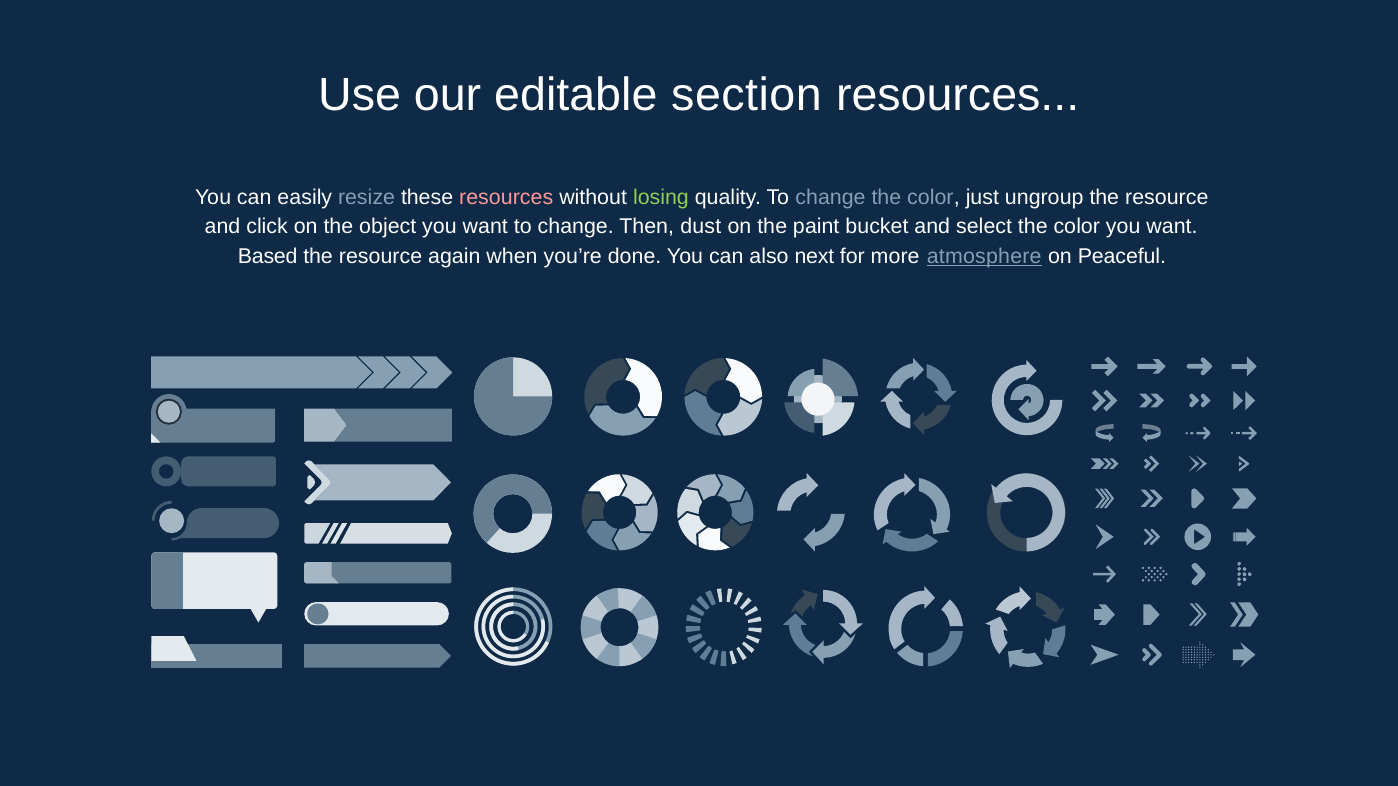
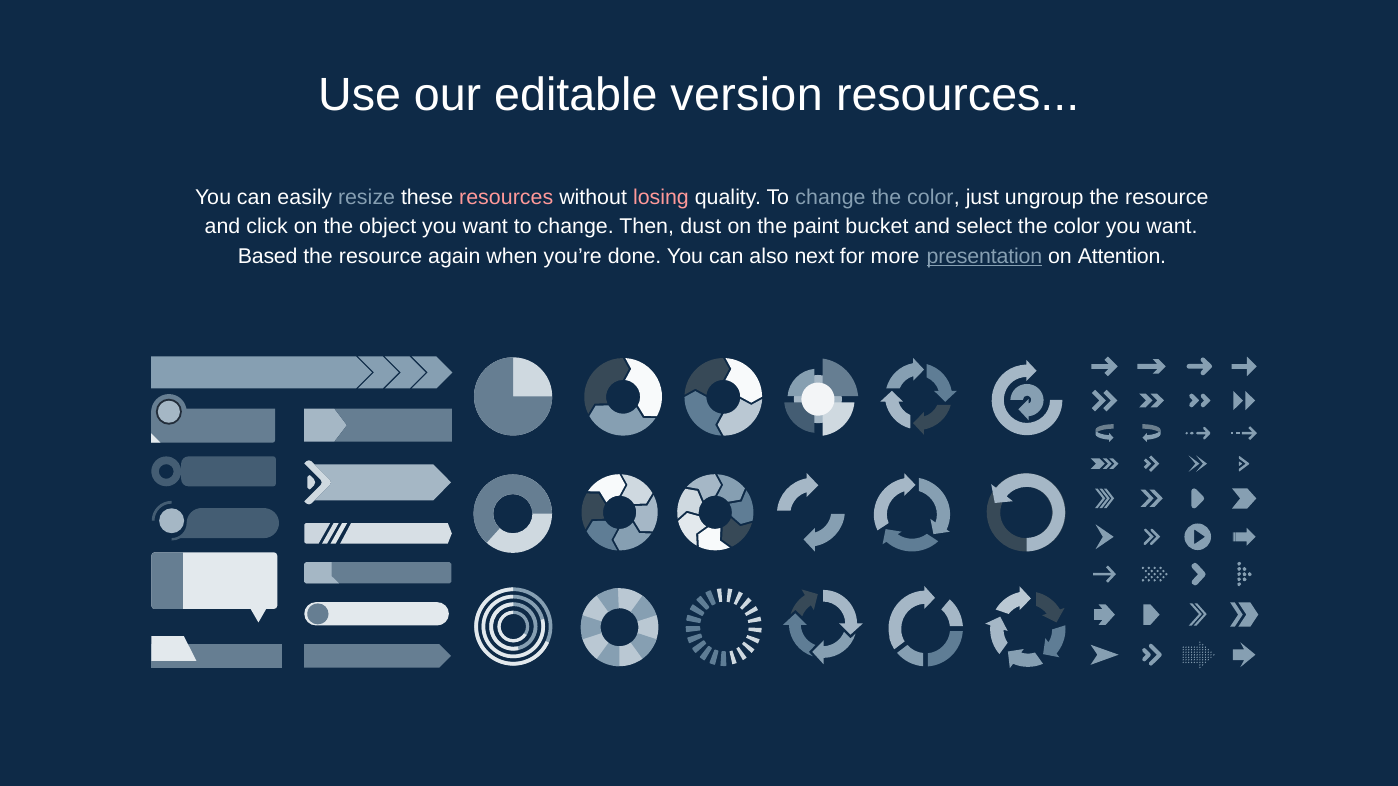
section: section -> version (747, 95)
losing colour: light green -> pink (661, 198)
atmosphere: atmosphere -> presentation (984, 256)
Peaceful: Peaceful -> Attention (1122, 256)
